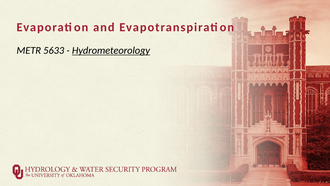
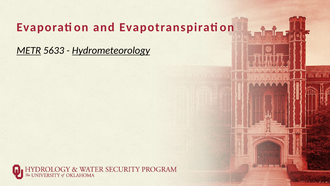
METR underline: none -> present (29, 50)
